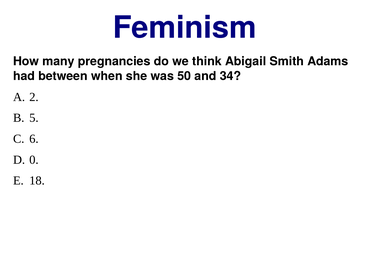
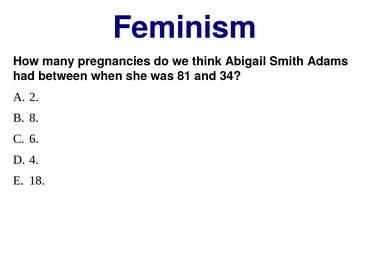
50: 50 -> 81 (184, 76)
5: 5 -> 8 (34, 118)
0: 0 -> 4 (34, 160)
